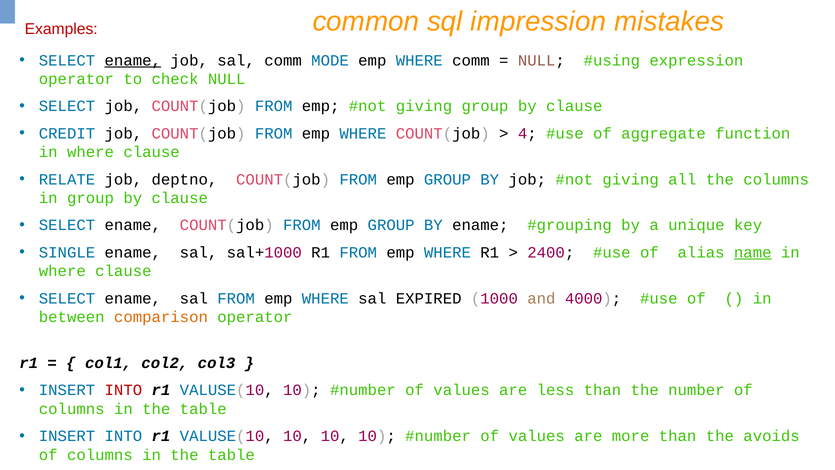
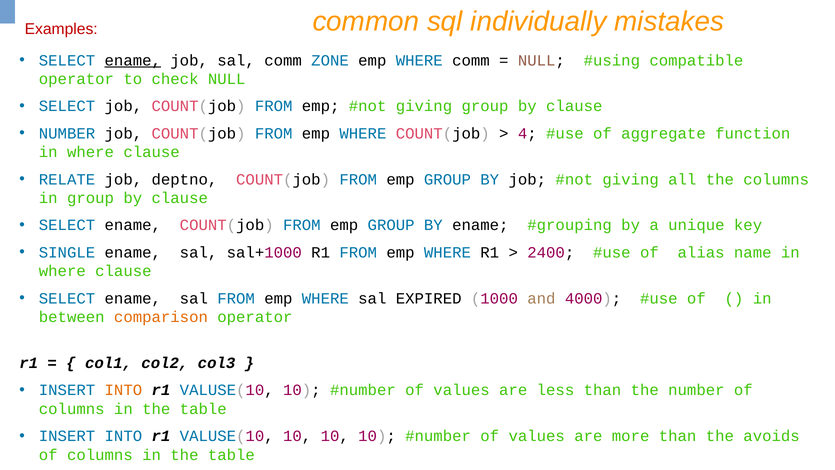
impression: impression -> individually (538, 22)
MODE: MODE -> ZONE (330, 60)
expression: expression -> compatible (696, 60)
CREDIT: CREDIT -> NUMBER (67, 133)
name underline: present -> none (753, 252)
INTO colour: red -> orange (123, 390)
